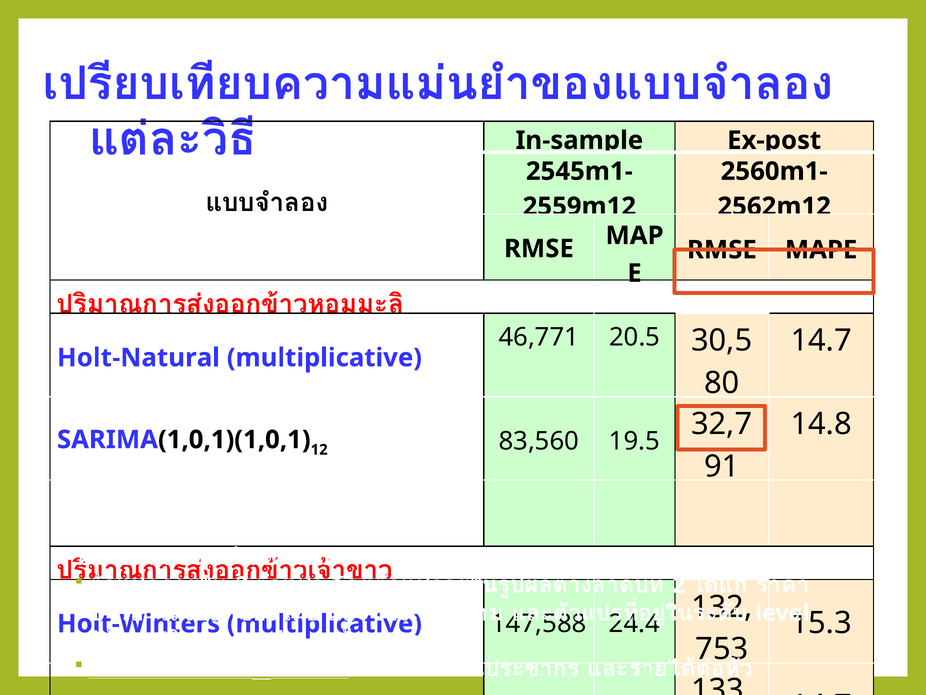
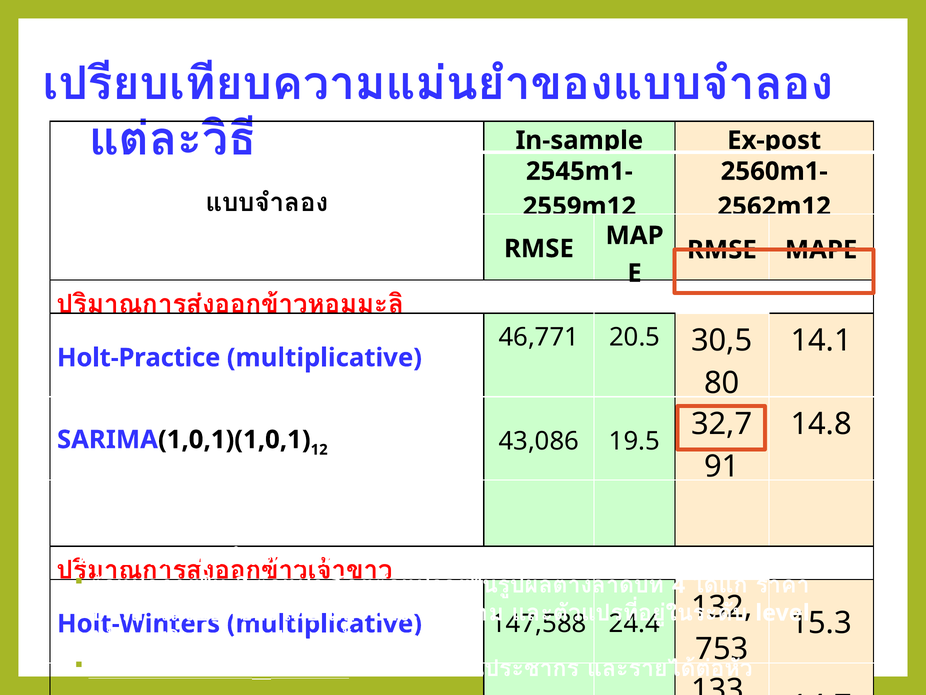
14.7: 14.7 -> 14.1 (821, 341)
Holt-Natural: Holt-Natural -> Holt-Practice (139, 357)
83,560: 83,560 -> 43,086 (539, 441)
2: 2 -> 4 (679, 585)
